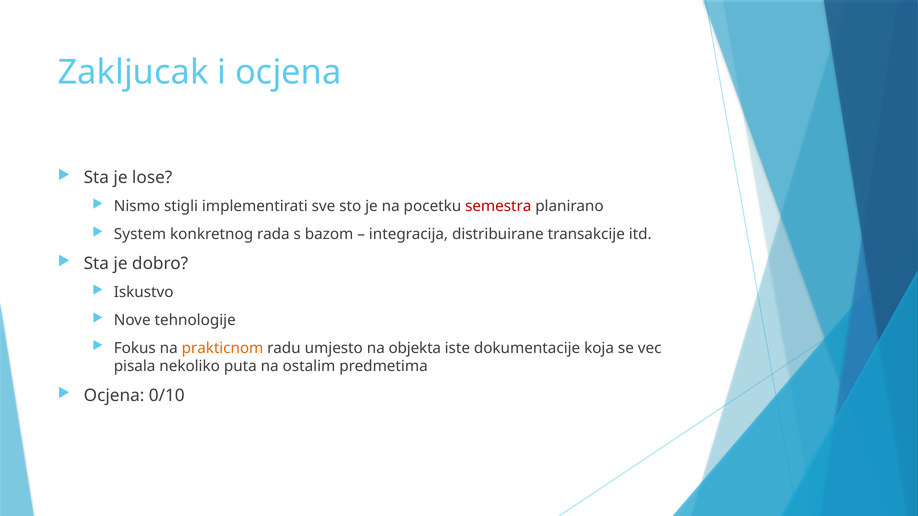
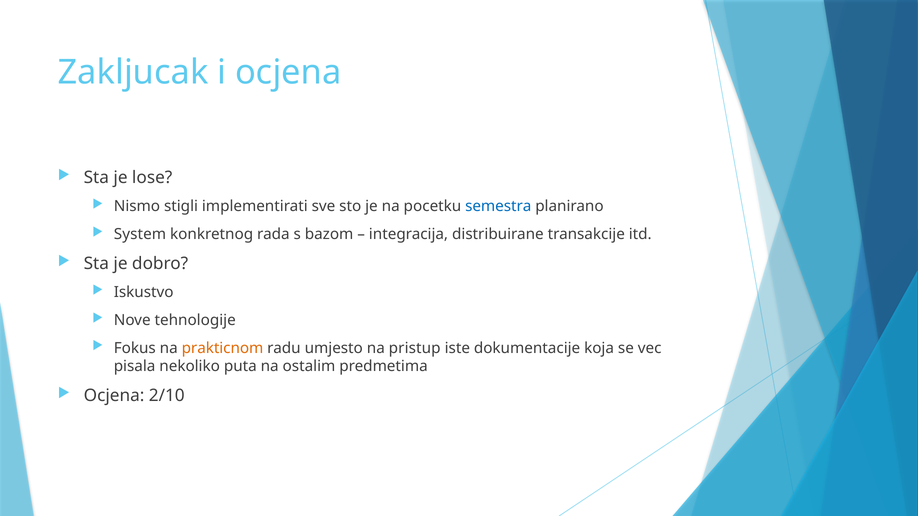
semestra colour: red -> blue (498, 207)
objekta: objekta -> pristup (415, 348)
0/10: 0/10 -> 2/10 (167, 396)
